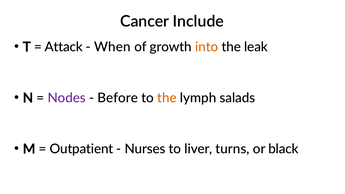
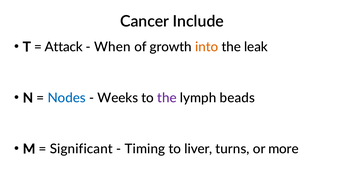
Nodes colour: purple -> blue (67, 98)
Before: Before -> Weeks (118, 98)
the colour: orange -> purple (167, 98)
salads: salads -> beads (237, 98)
Outpatient: Outpatient -> Significant (81, 149)
Nurses: Nurses -> Timing (145, 149)
black: black -> more (283, 149)
